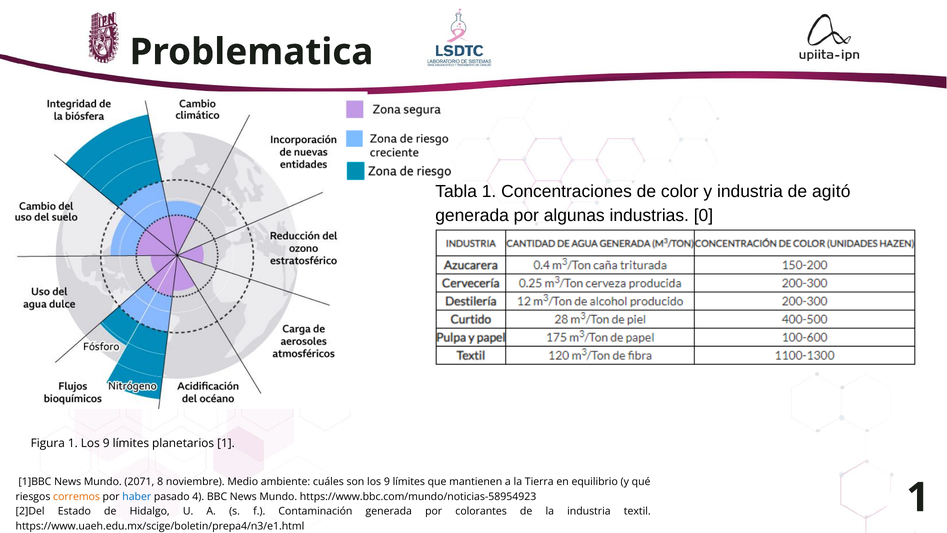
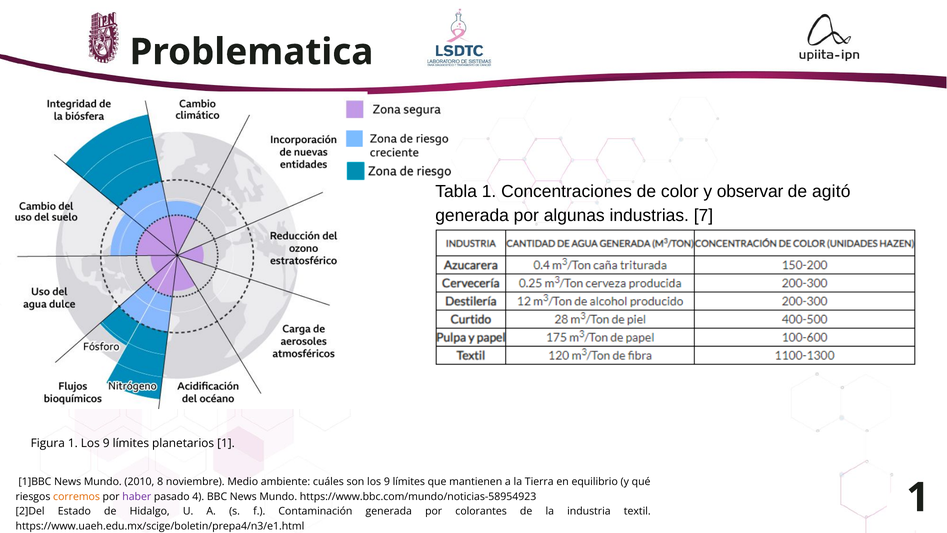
y industria: industria -> observar (750, 191)
0: 0 -> 7 (703, 216)
2071: 2071 -> 2010 (139, 482)
haber colour: blue -> purple (137, 496)
